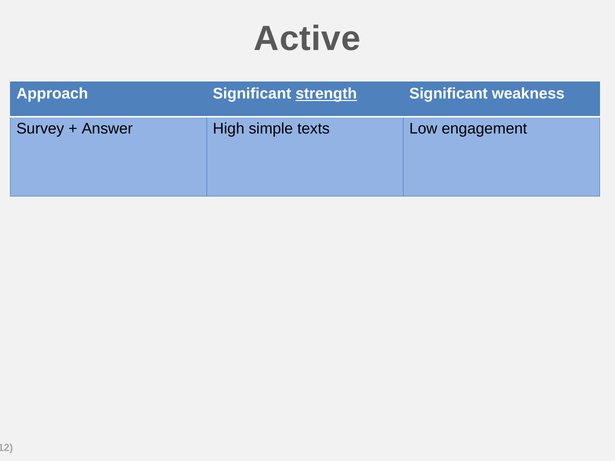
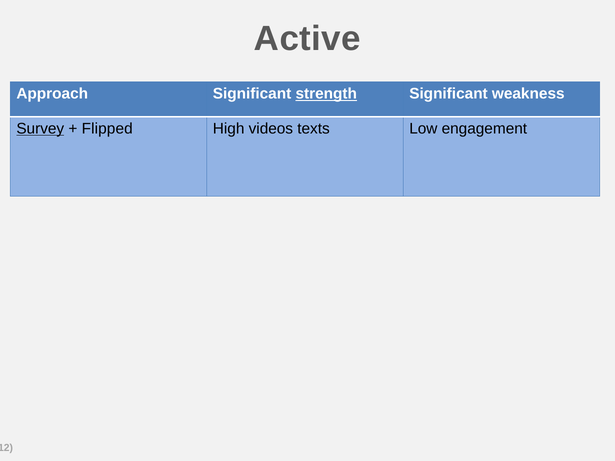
Survey underline: none -> present (40, 129)
Answer: Answer -> Flipped (107, 129)
simple: simple -> videos (271, 129)
